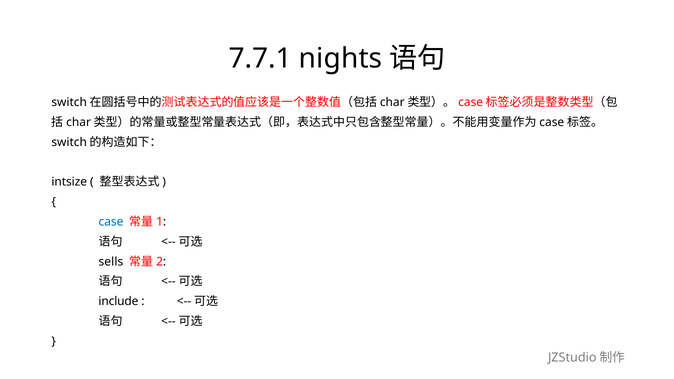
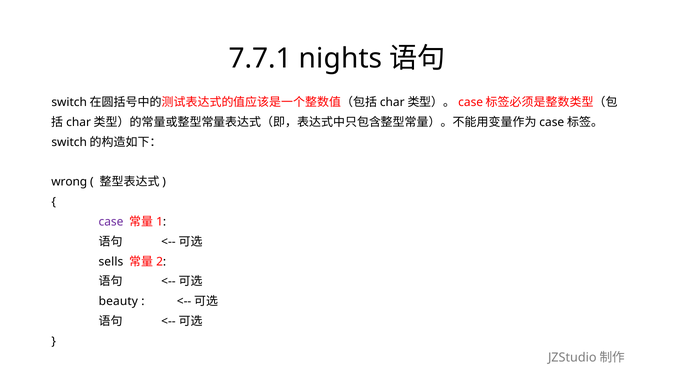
intsize: intsize -> wrong (69, 182)
case colour: blue -> purple (111, 222)
include: include -> beauty (118, 302)
